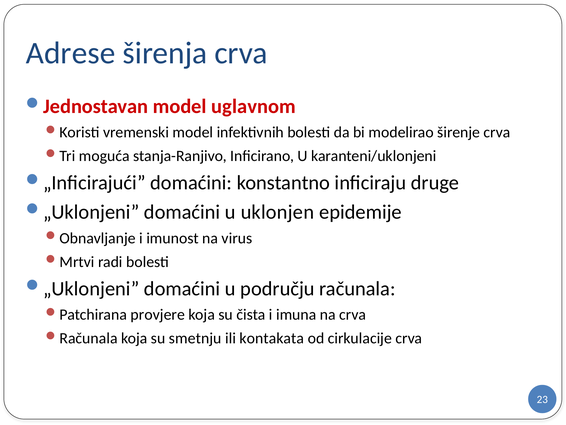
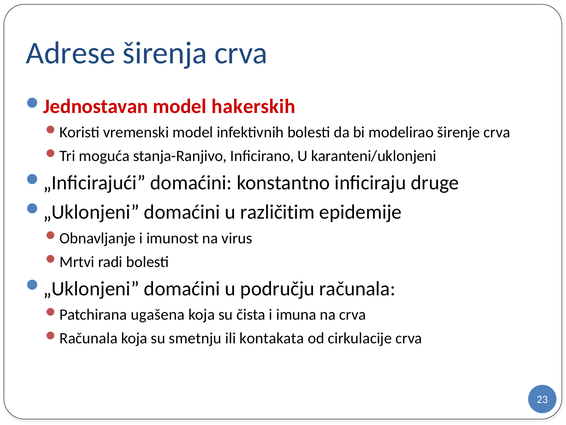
uglavnom: uglavnom -> hakerskih (254, 106)
uklonjen: uklonjen -> različitim (278, 212)
provjere: provjere -> ugašena (158, 314)
